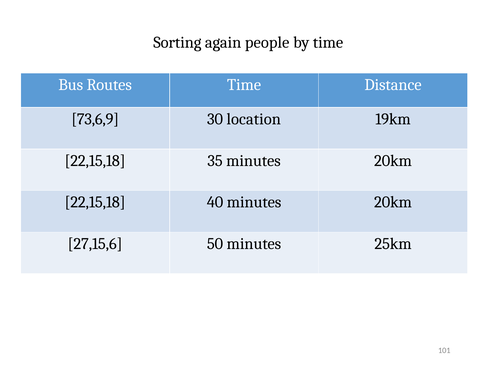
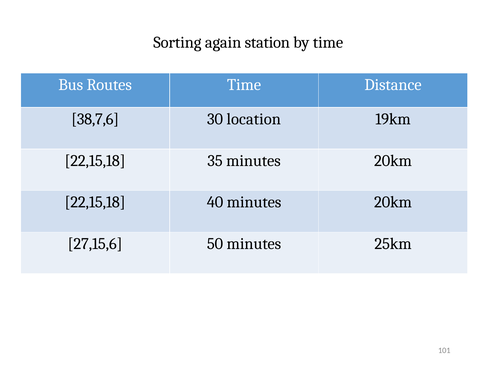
people: people -> station (267, 42)
73,6,9: 73,6,9 -> 38,7,6 (95, 119)
